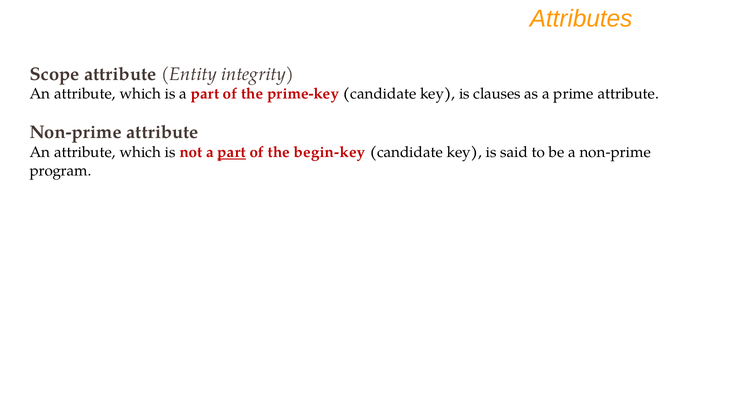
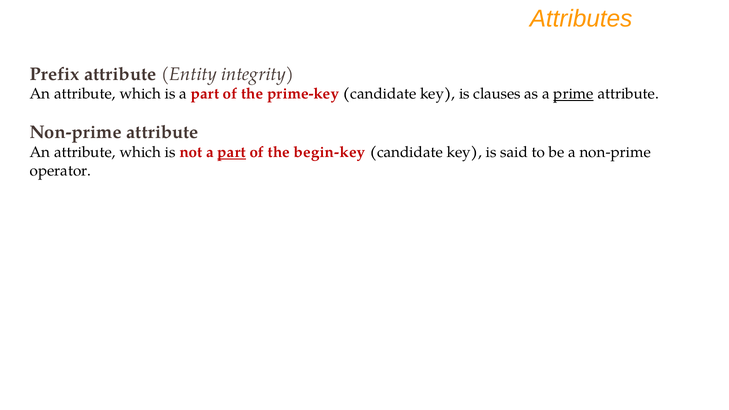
Scope: Scope -> Prefix (55, 74)
prime underline: none -> present (574, 94)
program: program -> operator (60, 171)
